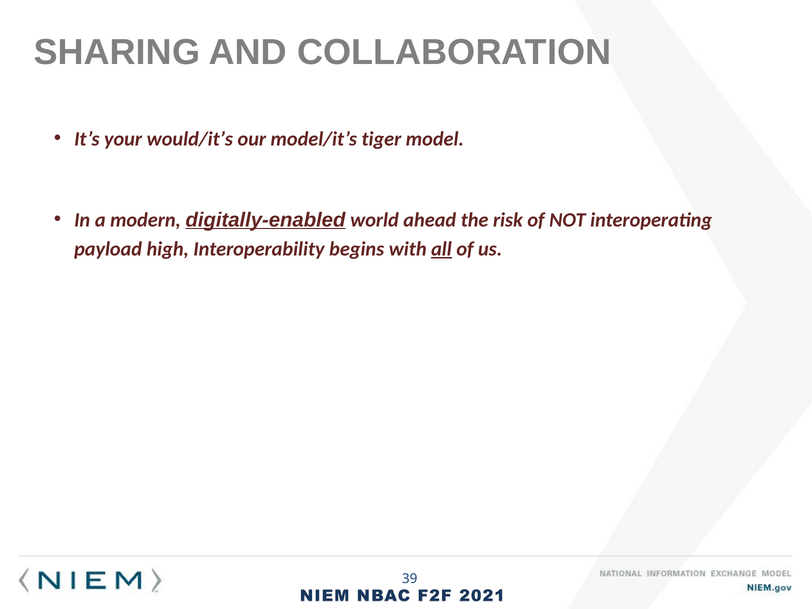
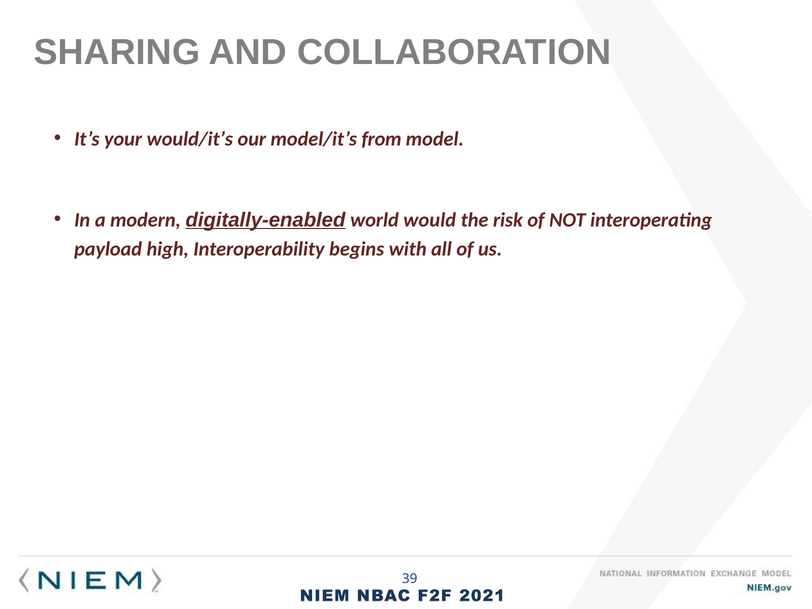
tiger: tiger -> from (382, 139)
ahead: ahead -> would (430, 220)
all underline: present -> none (441, 249)
